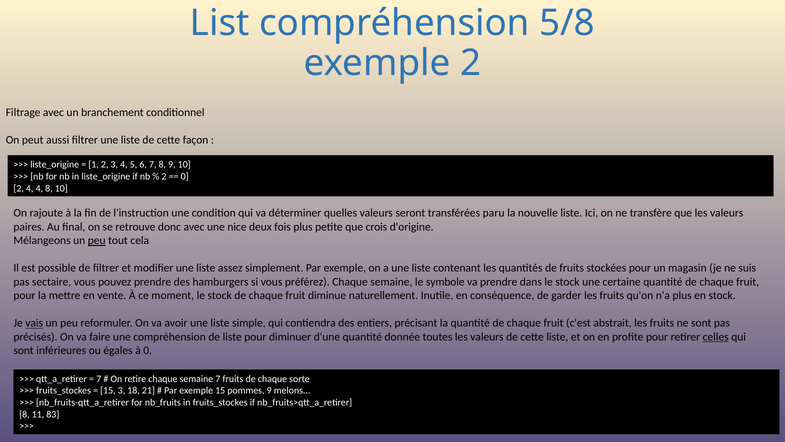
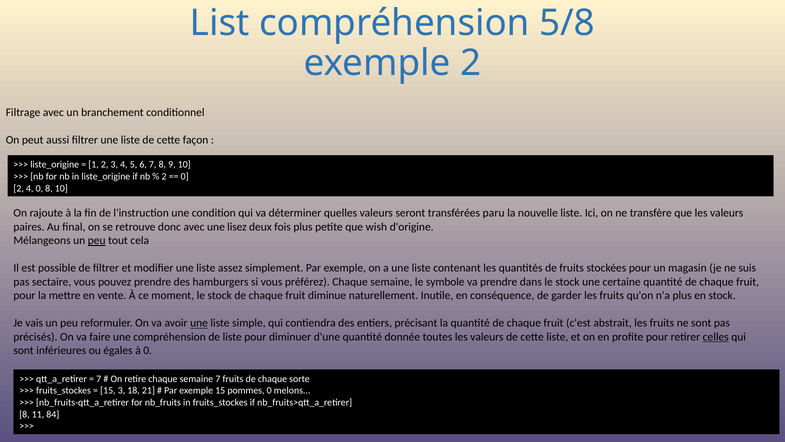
4 4: 4 -> 0 (39, 188)
nice: nice -> lisez (237, 227)
crois: crois -> wish (376, 227)
vais underline: present -> none (34, 323)
une underline: none -> present (199, 323)
pommes 9: 9 -> 0 (269, 390)
83: 83 -> 84 (53, 414)
